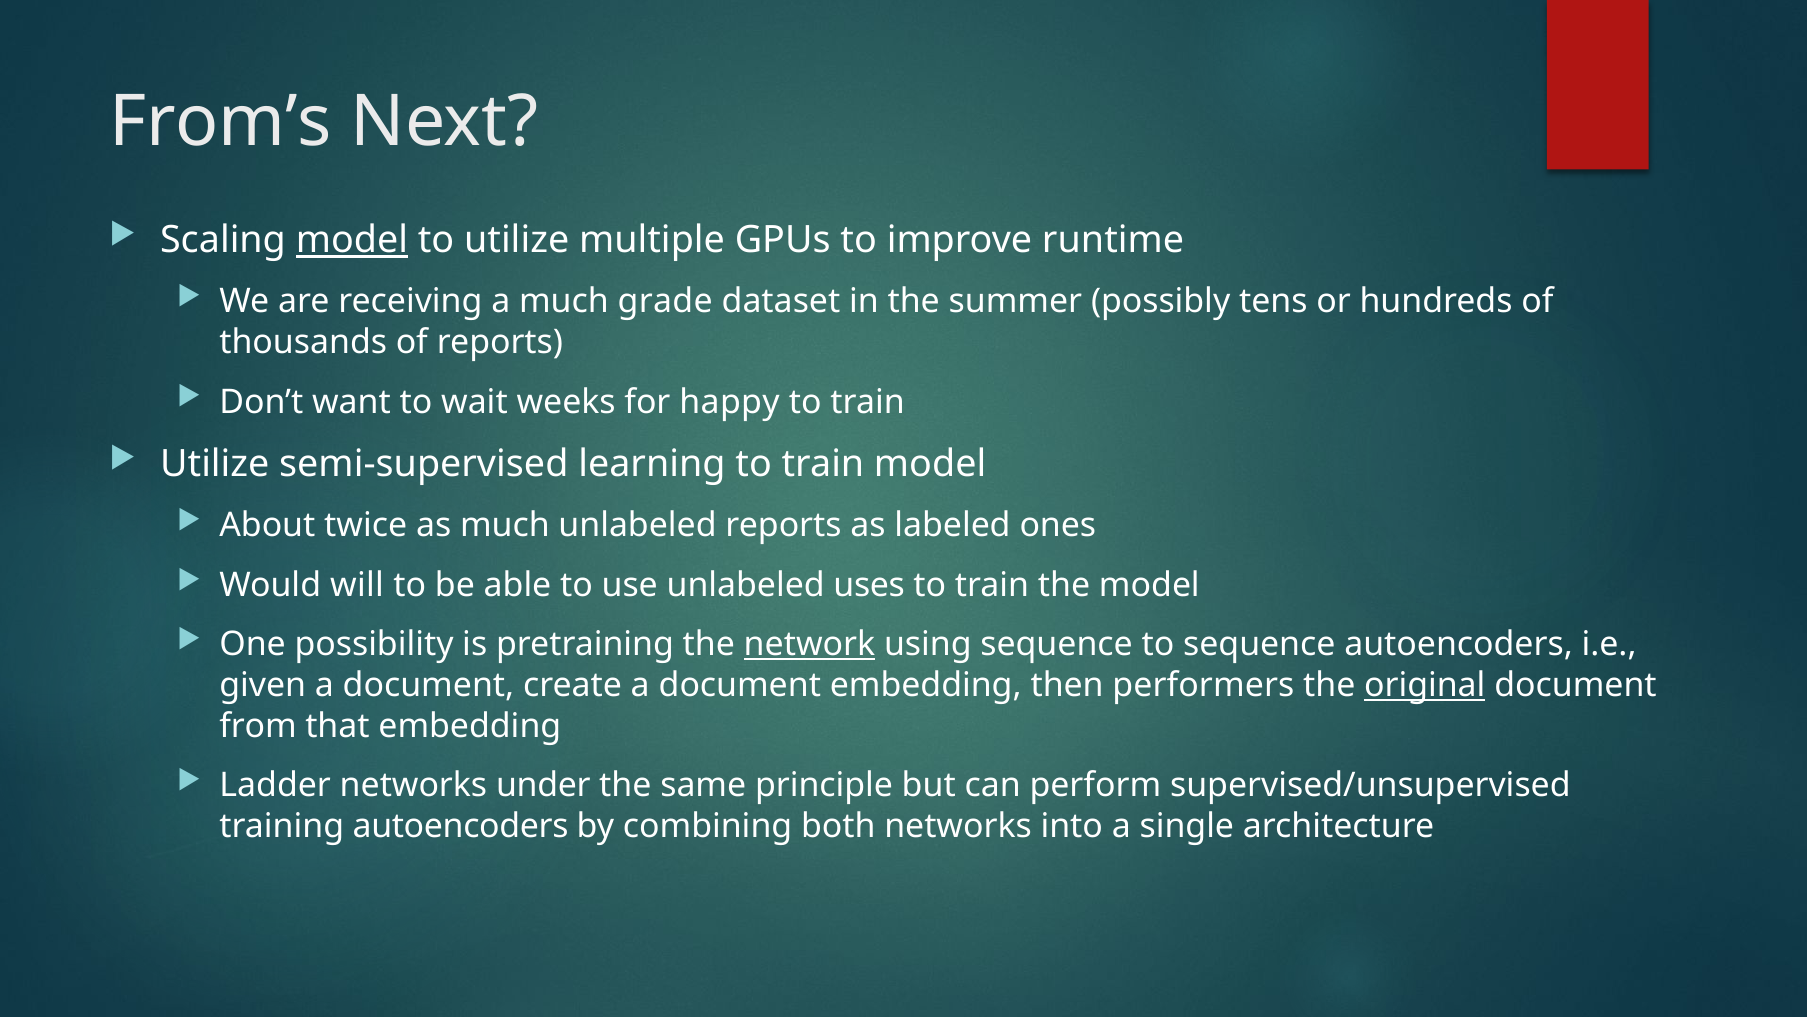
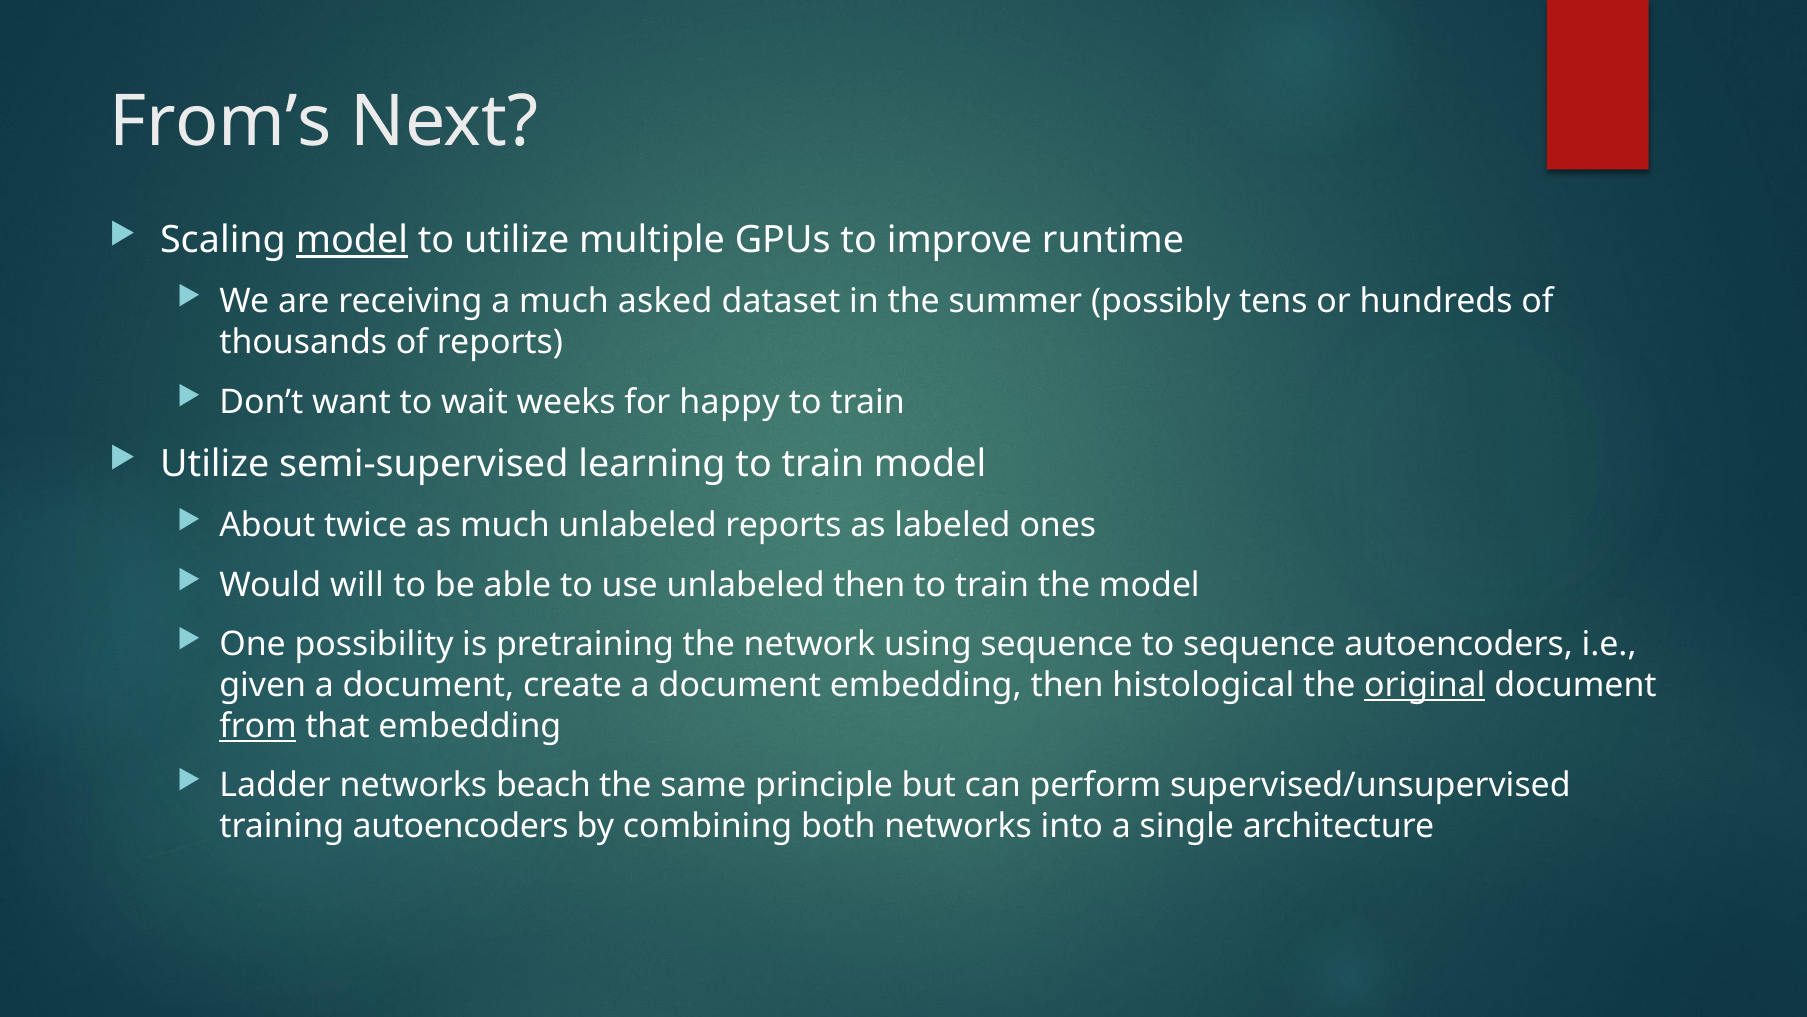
grade: grade -> asked (665, 302)
unlabeled uses: uses -> then (869, 585)
network underline: present -> none (809, 644)
performers: performers -> histological (1203, 685)
from underline: none -> present (258, 726)
under: under -> beach (543, 785)
